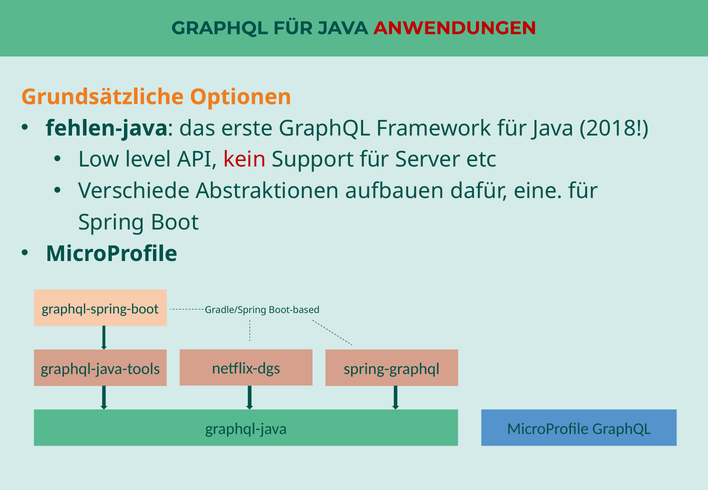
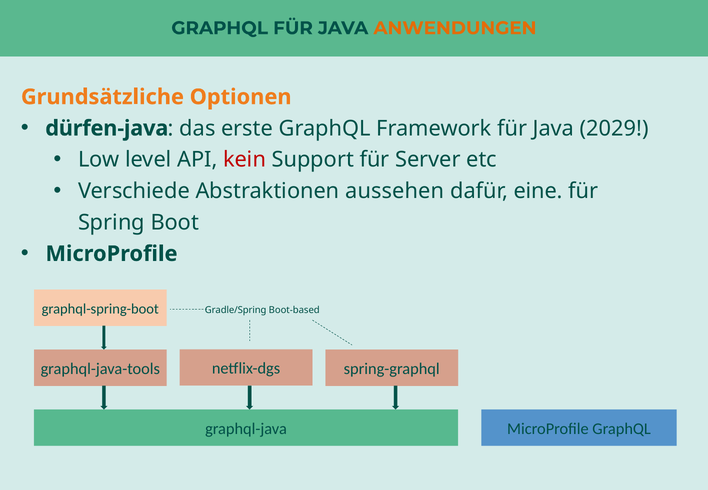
ANWENDUNGEN colour: red -> orange (455, 28)
fehlen-java: fehlen-java -> dürfen-java (107, 128)
2018: 2018 -> 2029 (614, 128)
aufbauen: aufbauen -> aussehen (395, 191)
